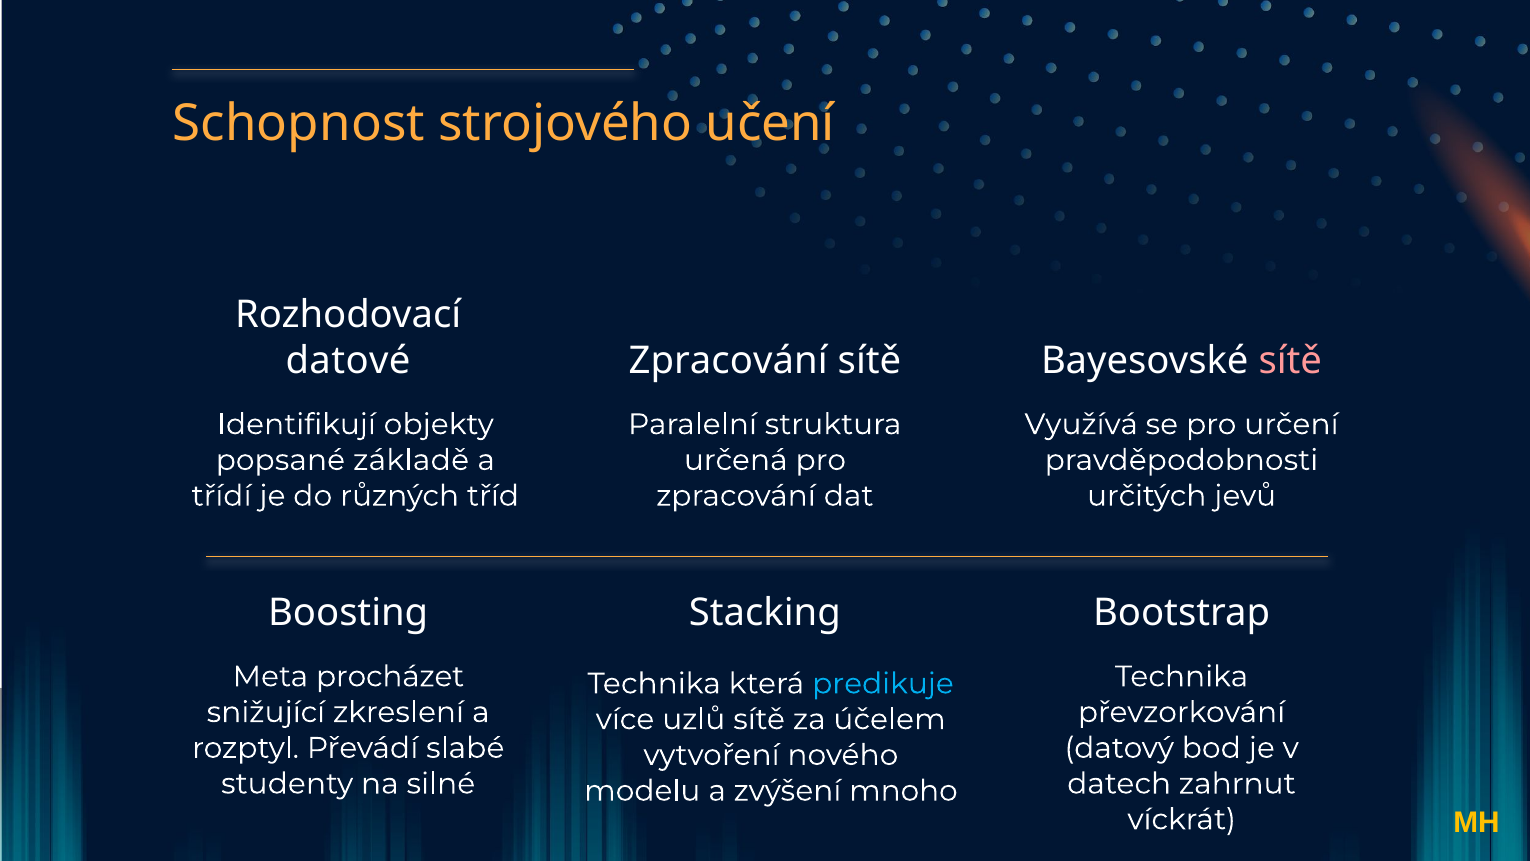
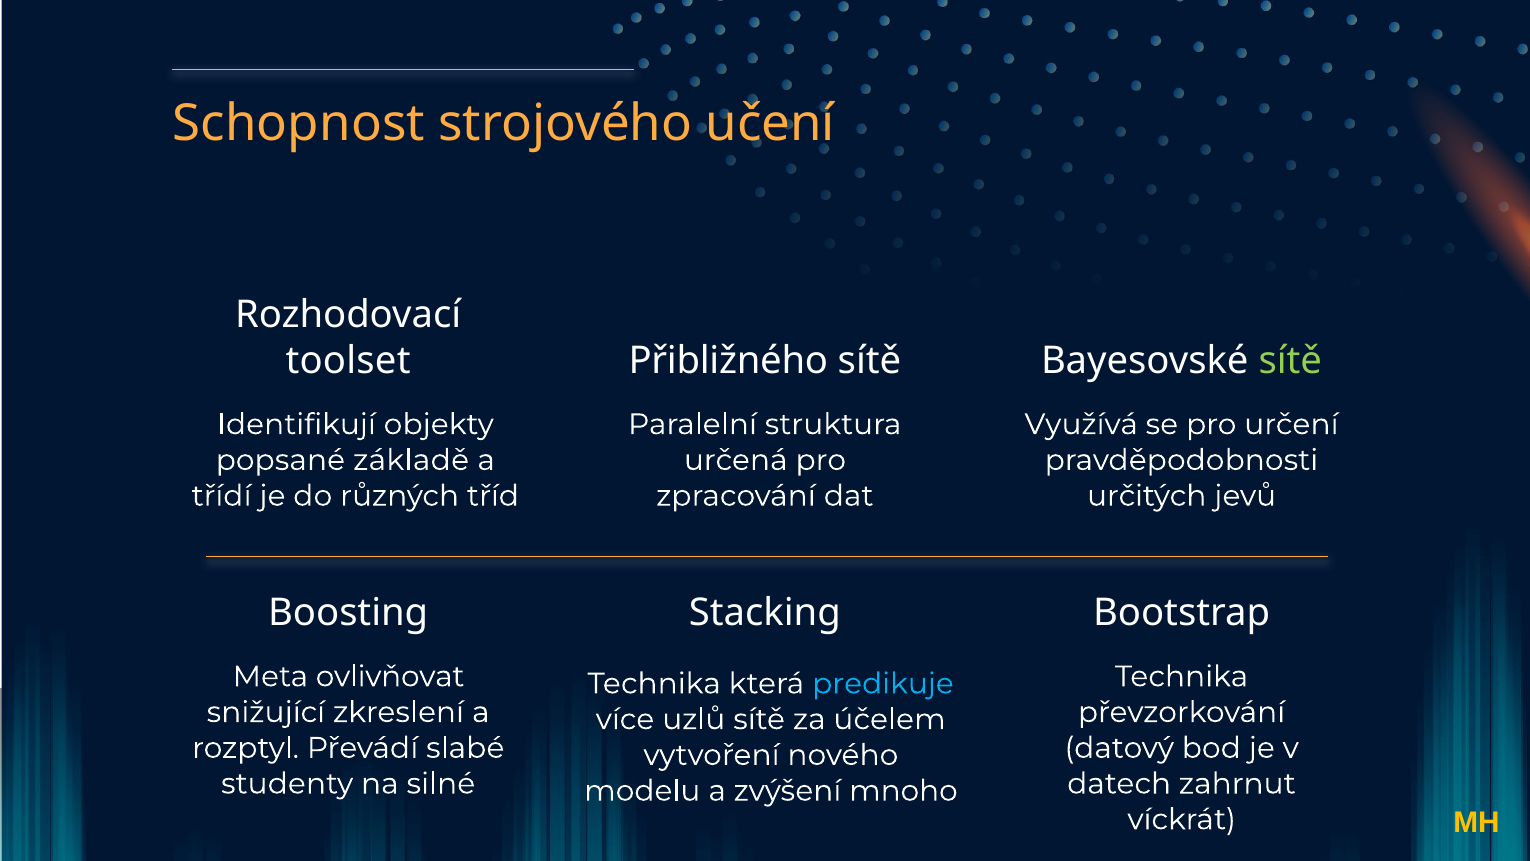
datové: datové -> toolset (348, 360)
Zpracování: Zpracování -> Přibližného (728, 360)
sítě colour: pink -> light green (1290, 360)
procházet: procházet -> ovlivňovat (390, 676)
